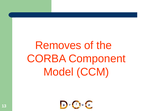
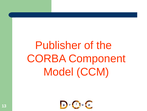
Removes: Removes -> Publisher (58, 45)
